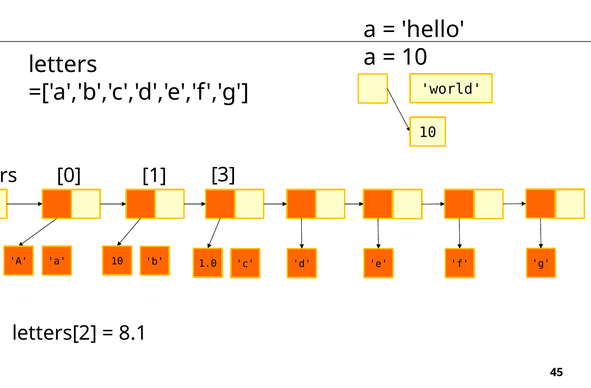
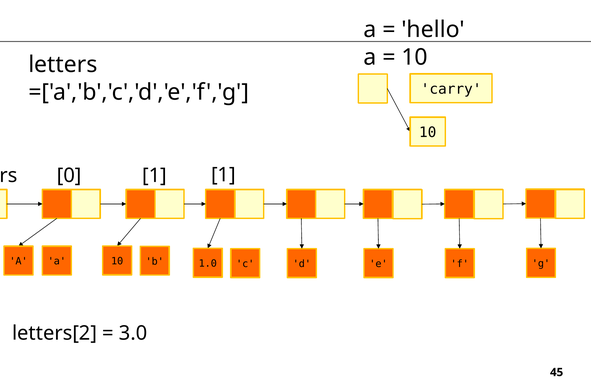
world: world -> carry (451, 89)
1 3: 3 -> 1 (223, 175)
8.1: 8.1 -> 3.0 (133, 333)
